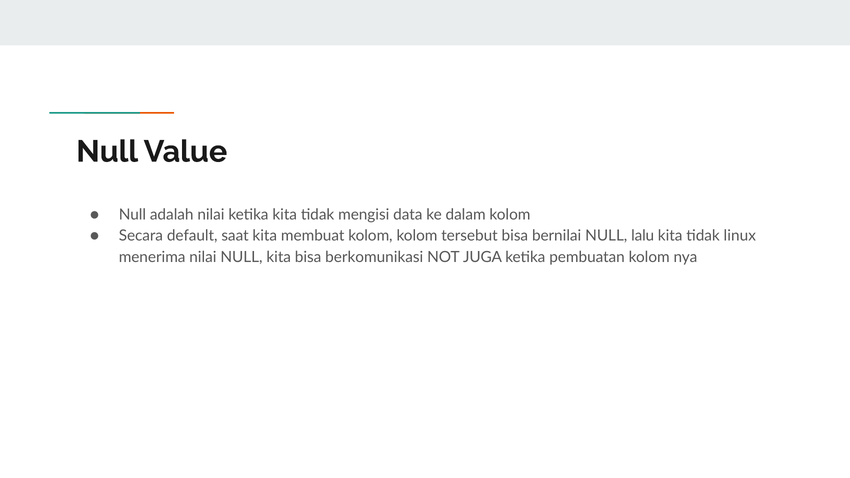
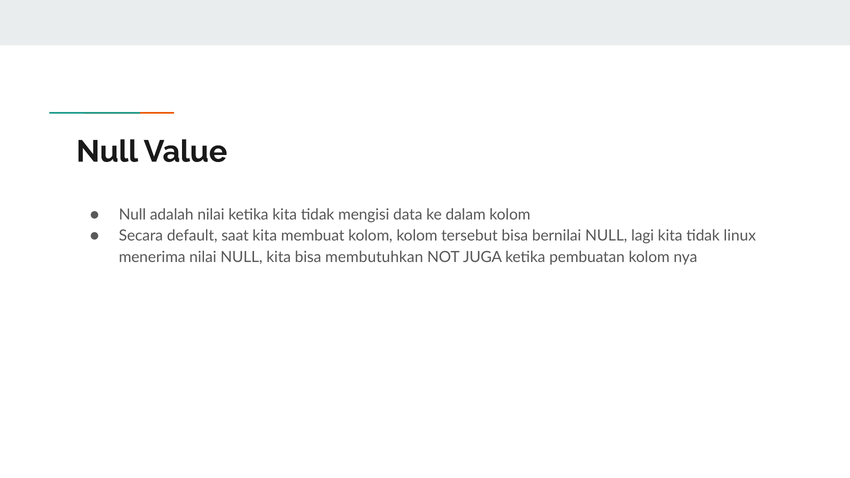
lalu: lalu -> lagi (643, 236)
berkomunikasi: berkomunikasi -> membutuhkan (374, 257)
